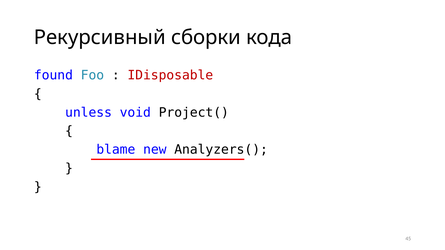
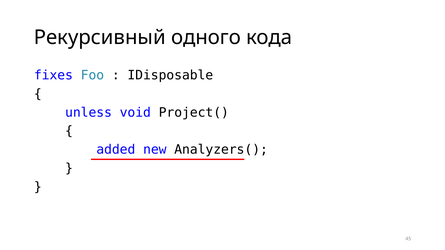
сборки: сборки -> одного (206, 37)
found: found -> fixes (53, 75)
IDisposable colour: red -> black (170, 75)
blame: blame -> added (116, 150)
